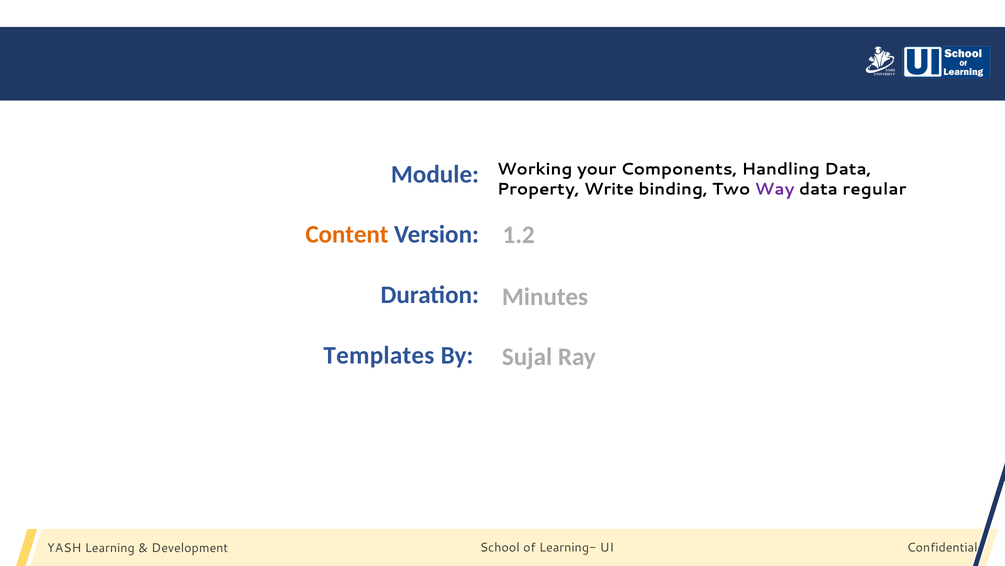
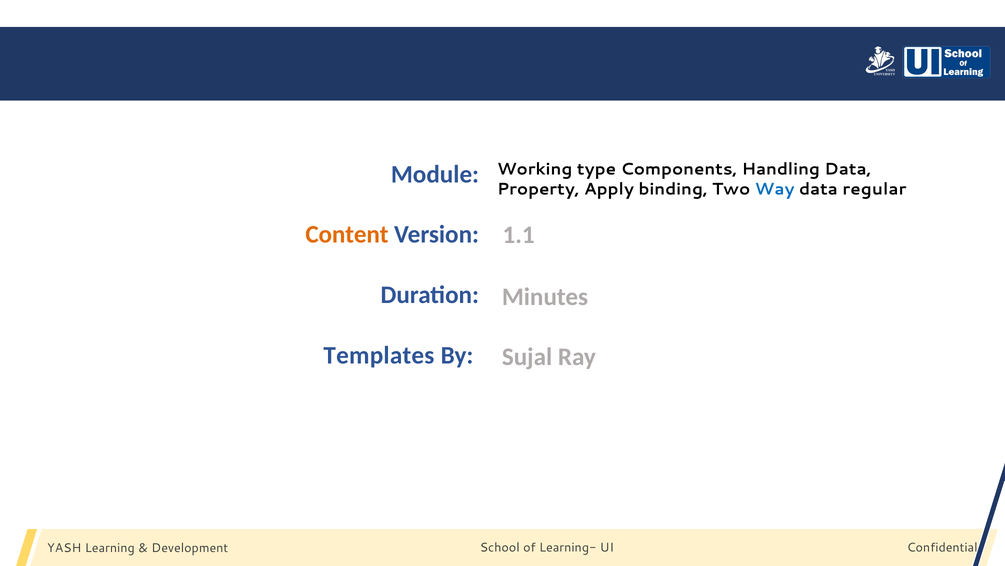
your: your -> type (596, 169)
Write: Write -> Apply (609, 189)
Way colour: purple -> blue (775, 189)
1.2: 1.2 -> 1.1 (519, 235)
